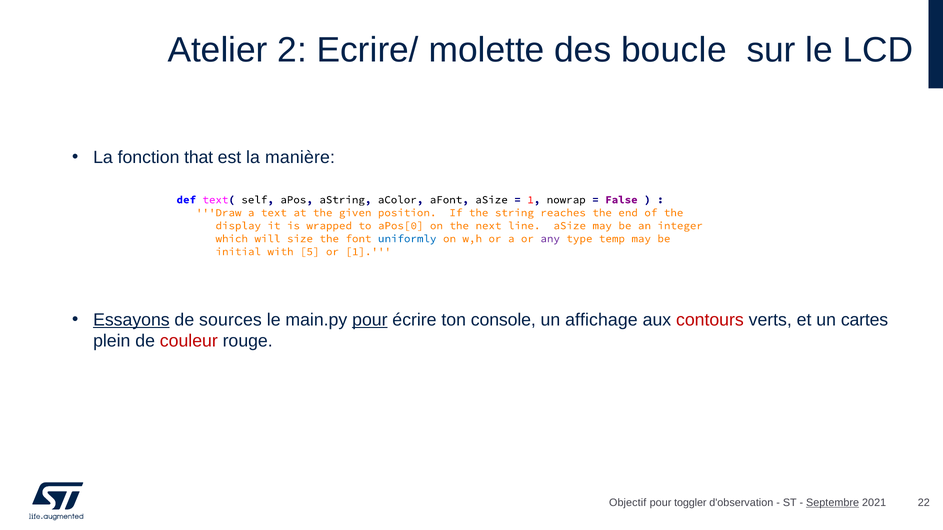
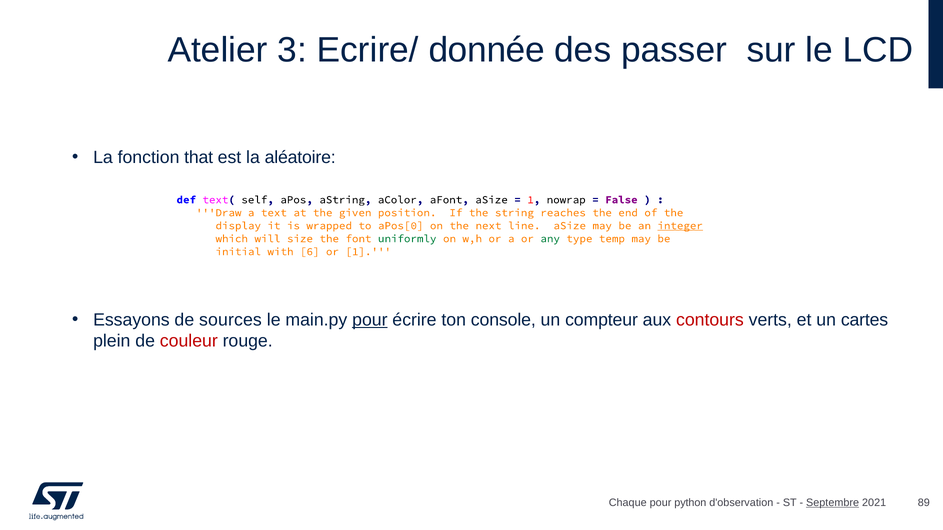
2: 2 -> 3 (292, 50)
molette: molette -> donnée (487, 50)
boucle: boucle -> passer (674, 50)
manière: manière -> aléatoire (300, 157)
integer underline: none -> present (680, 226)
uniformly colour: blue -> green (407, 239)
any colour: purple -> green (550, 239)
5: 5 -> 6 (310, 252)
Essayons underline: present -> none (131, 320)
affichage: affichage -> compteur (602, 320)
Objectif: Objectif -> Chaque (628, 503)
toggler: toggler -> python (690, 503)
22: 22 -> 89 (924, 503)
